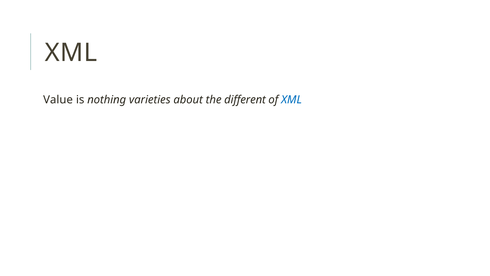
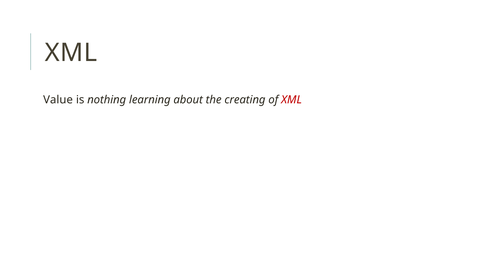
varieties: varieties -> learning (150, 100)
different: different -> creating (245, 100)
XML colour: blue -> red (292, 100)
